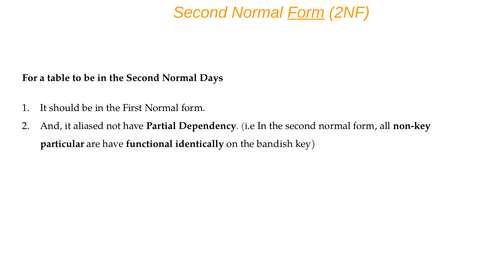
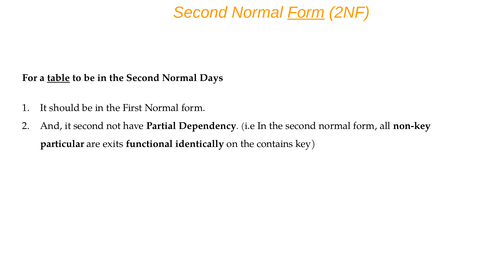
table underline: none -> present (58, 78)
it aliased: aliased -> second (89, 126)
are have: have -> exits (113, 144)
bandish: bandish -> contains (275, 144)
